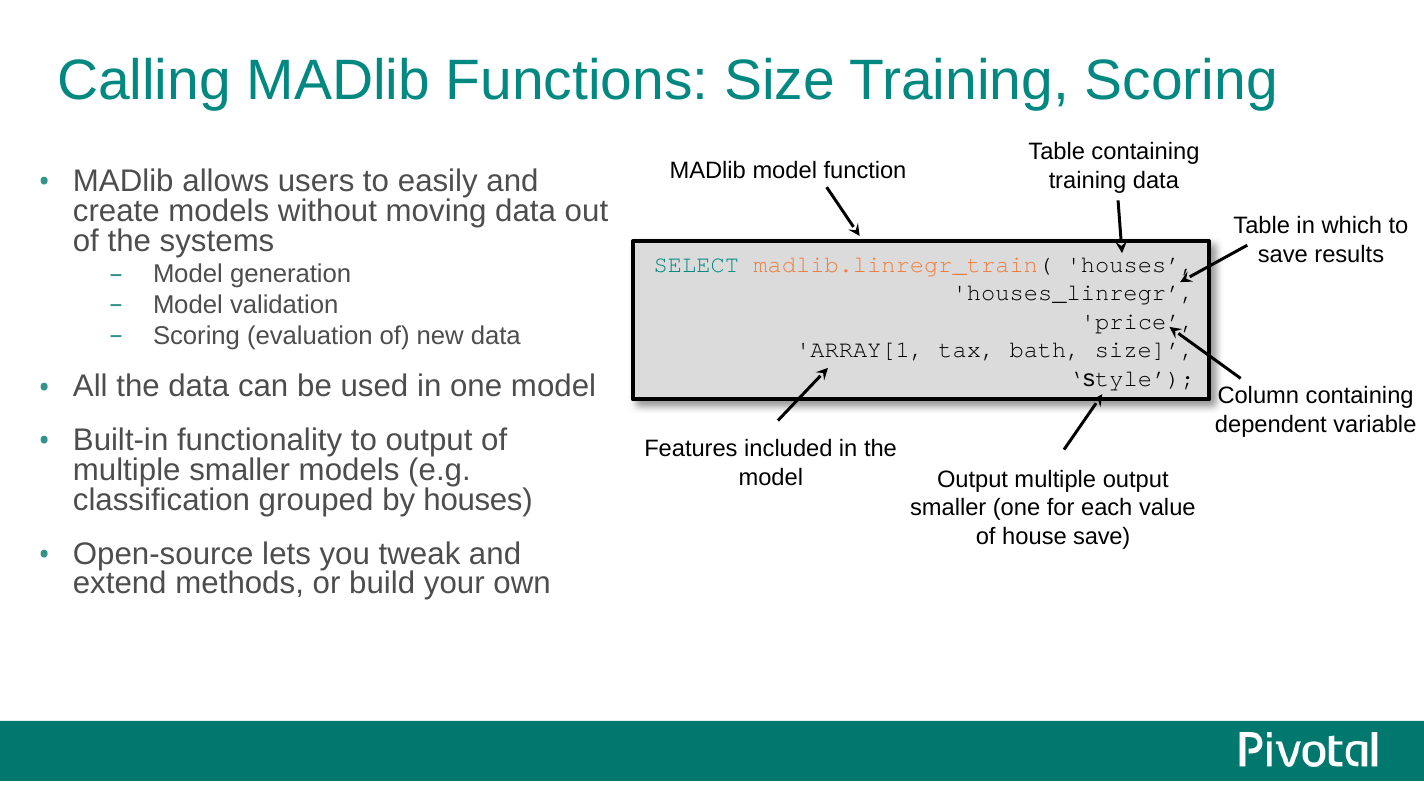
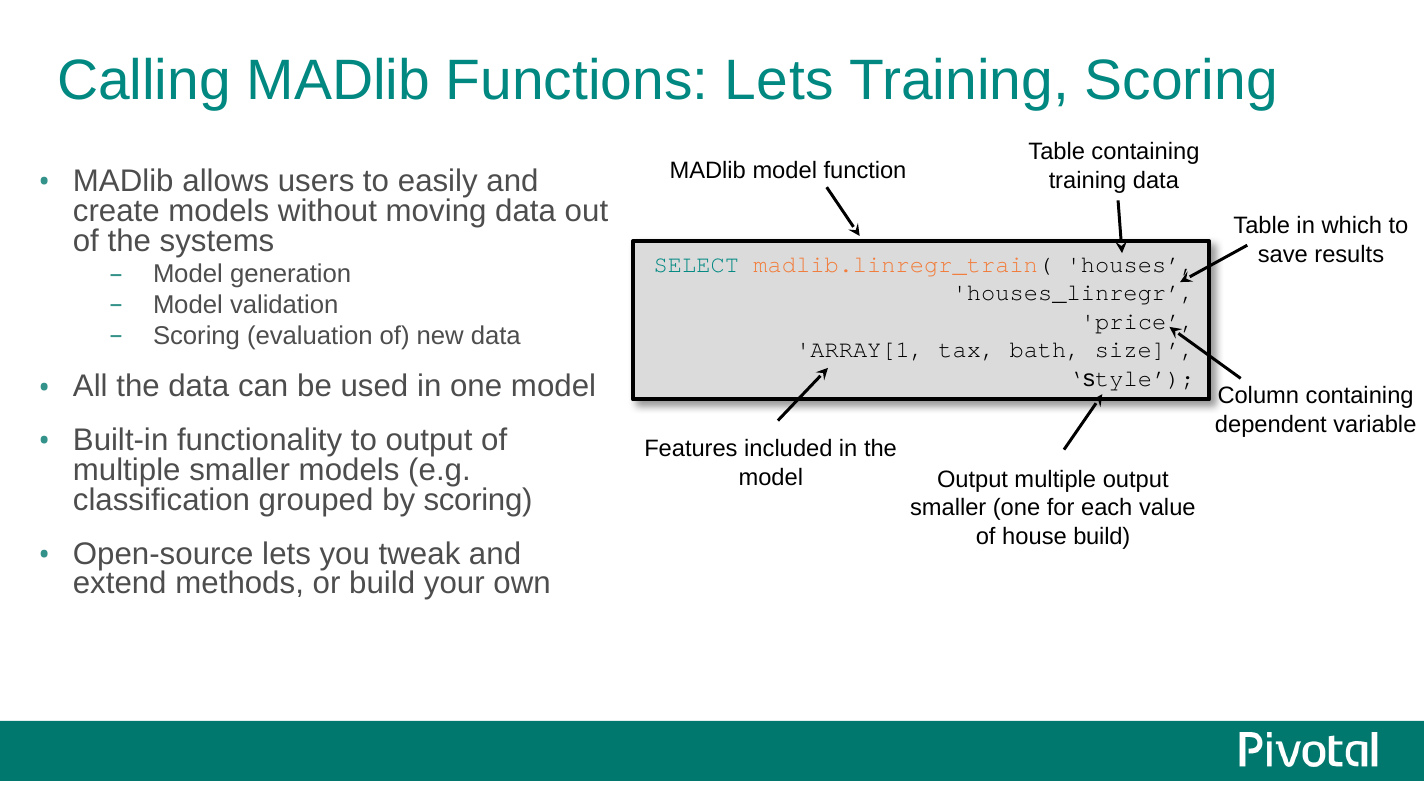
Functions Size: Size -> Lets (779, 81)
by houses: houses -> scoring (478, 500)
house save: save -> build (1102, 536)
